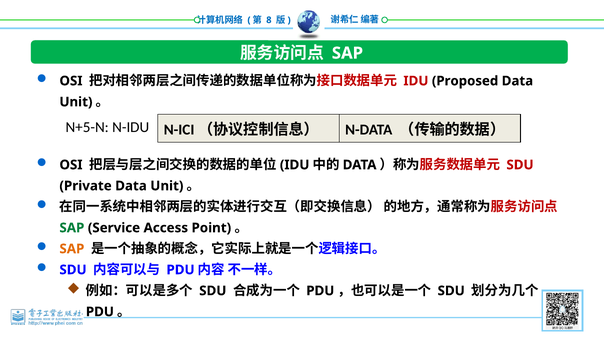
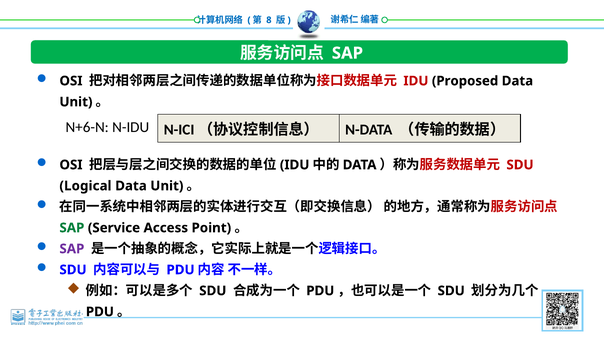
N+5-N: N+5-N -> N+6-N (87, 127)
Private: Private -> Logical (86, 186)
SAP colour: orange -> purple (72, 249)
